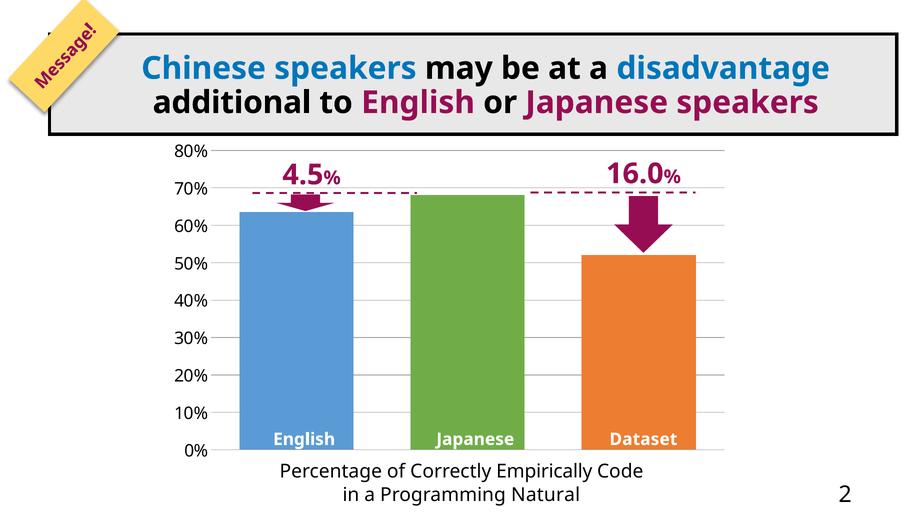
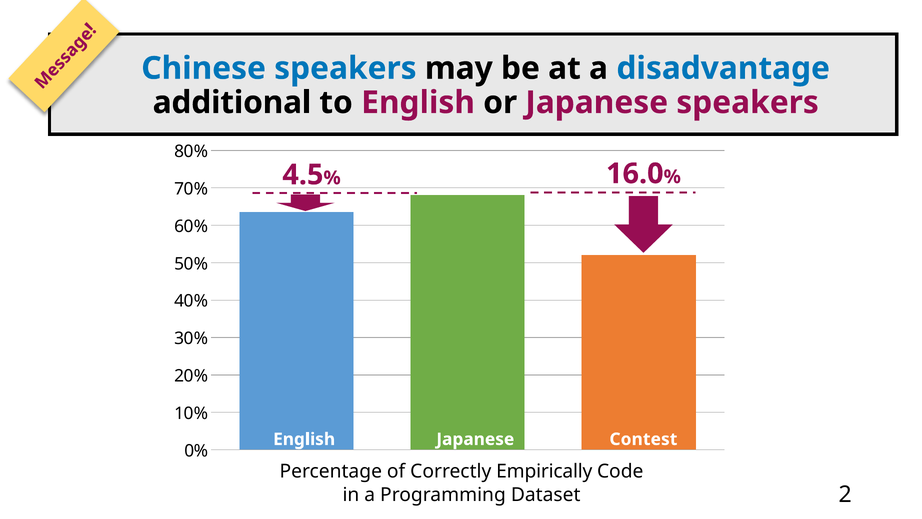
Dataset: Dataset -> Contest (643, 439)
Natural: Natural -> Dataset (546, 494)
